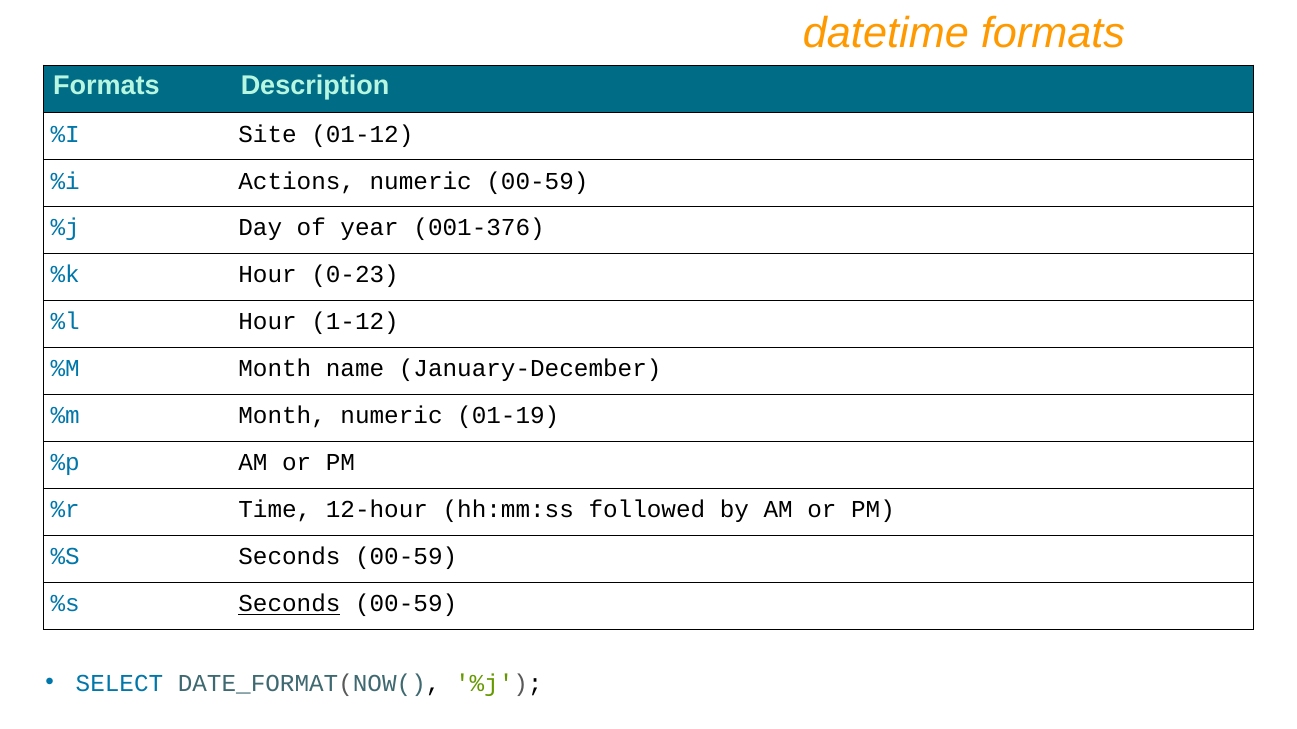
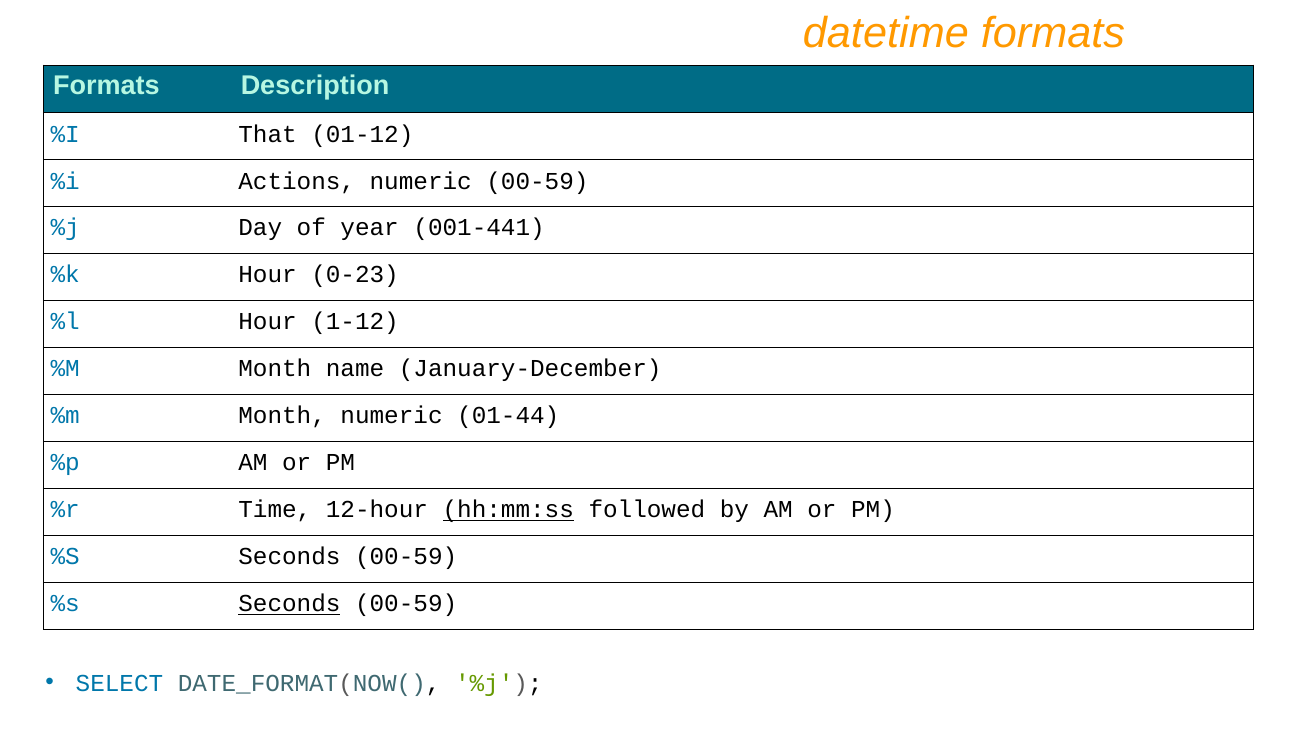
Site: Site -> That (268, 134)
001-376: 001-376 -> 001-441 (479, 228)
01-19: 01-19 -> 01-44 (508, 416)
hh:mm:ss underline: none -> present (508, 510)
